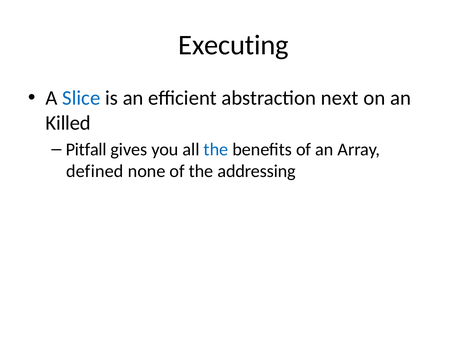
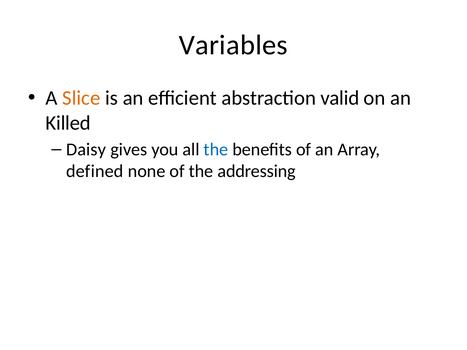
Executing: Executing -> Variables (233, 45)
Slice colour: blue -> orange (81, 98)
next: next -> valid (340, 98)
Pitfall: Pitfall -> Daisy (86, 150)
